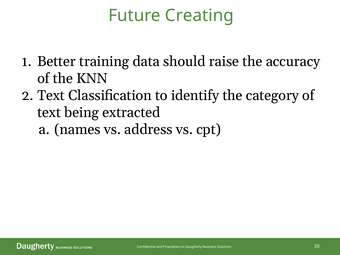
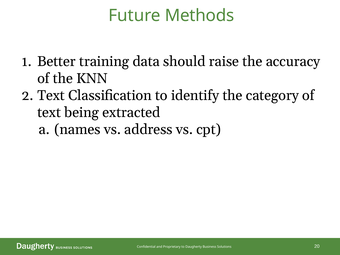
Creating: Creating -> Methods (200, 15)
